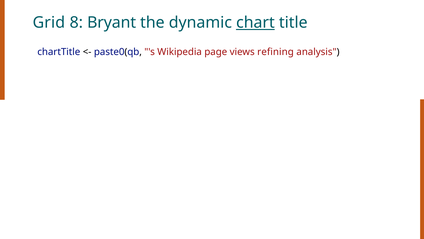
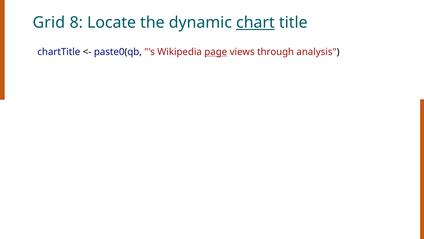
Bryant: Bryant -> Locate (112, 23)
page underline: none -> present (216, 52)
refining: refining -> through (276, 52)
